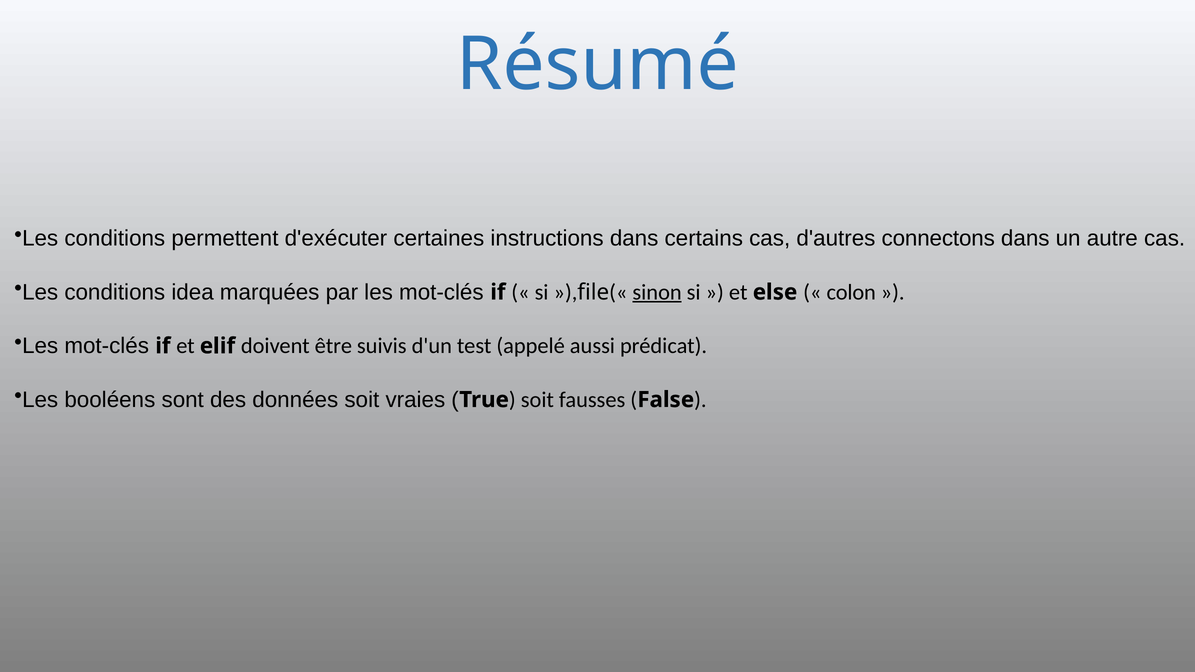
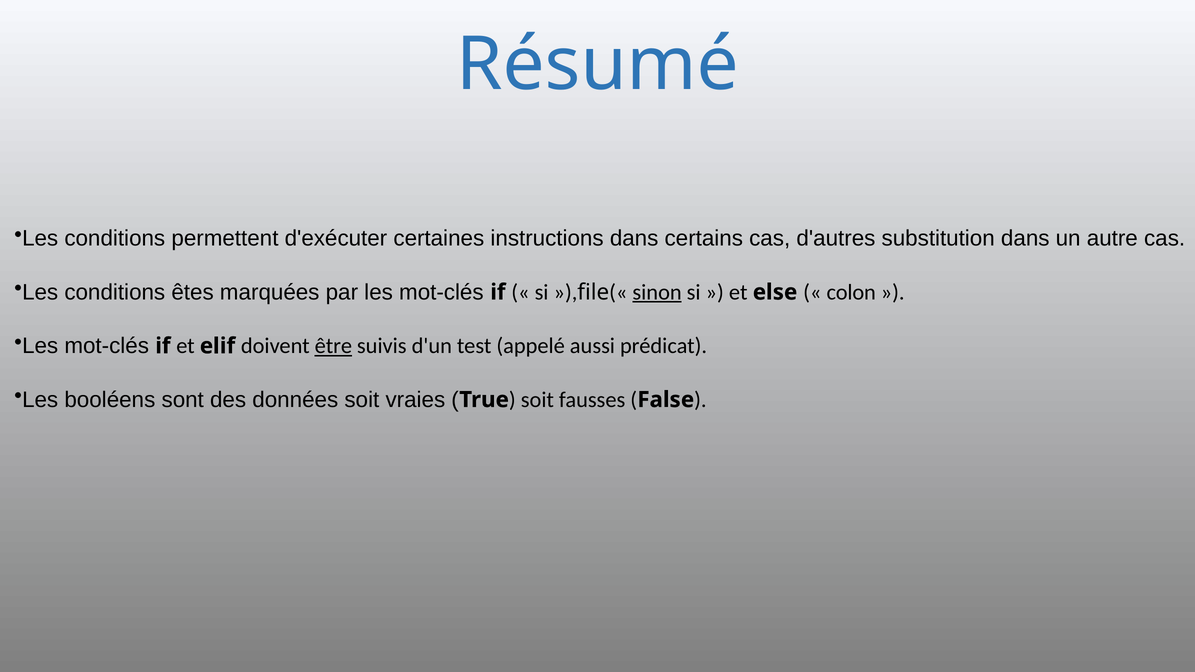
connectons: connectons -> substitution (938, 239)
idea: idea -> êtes (193, 292)
être underline: none -> present (333, 346)
